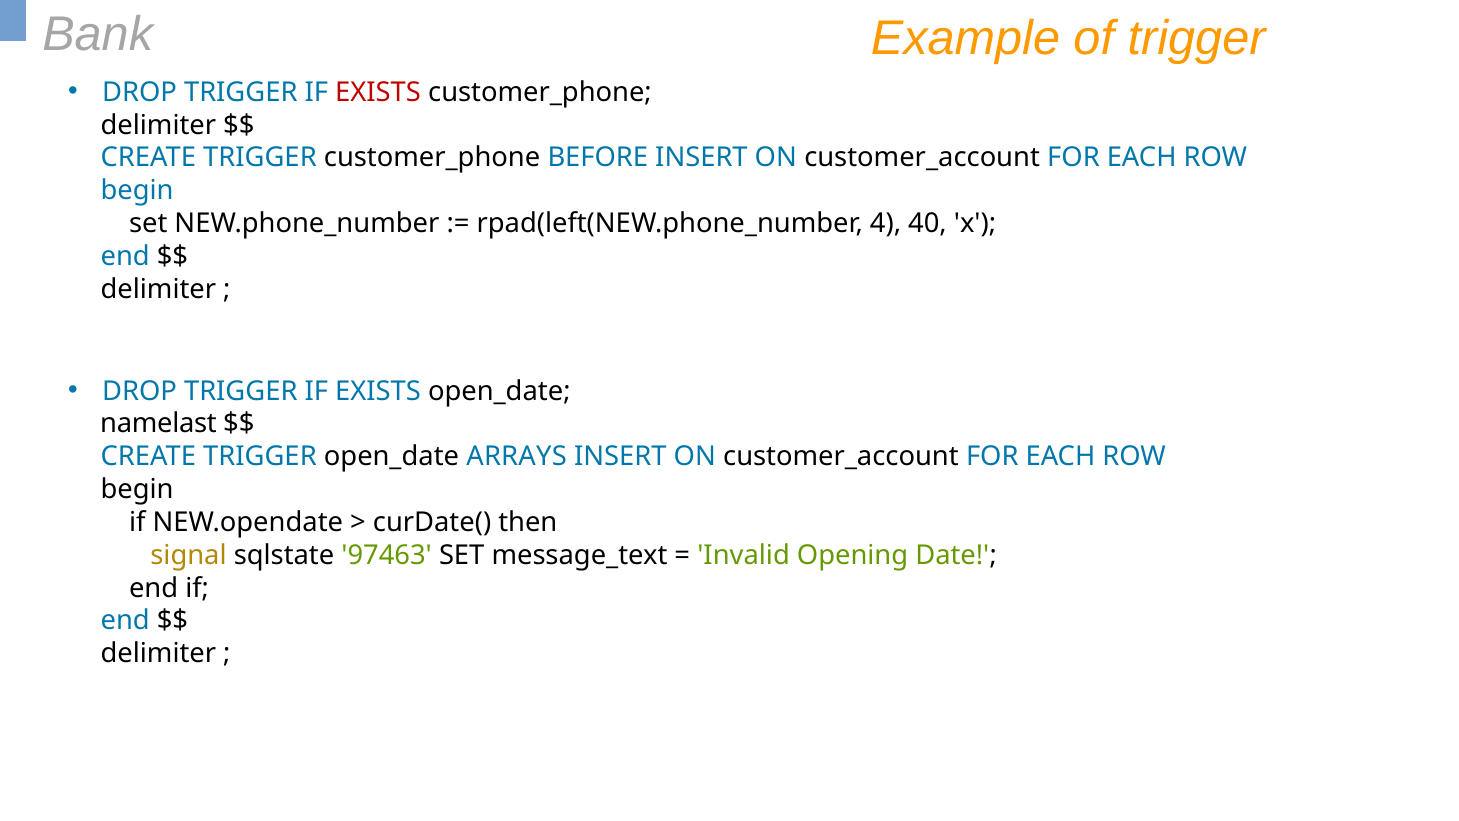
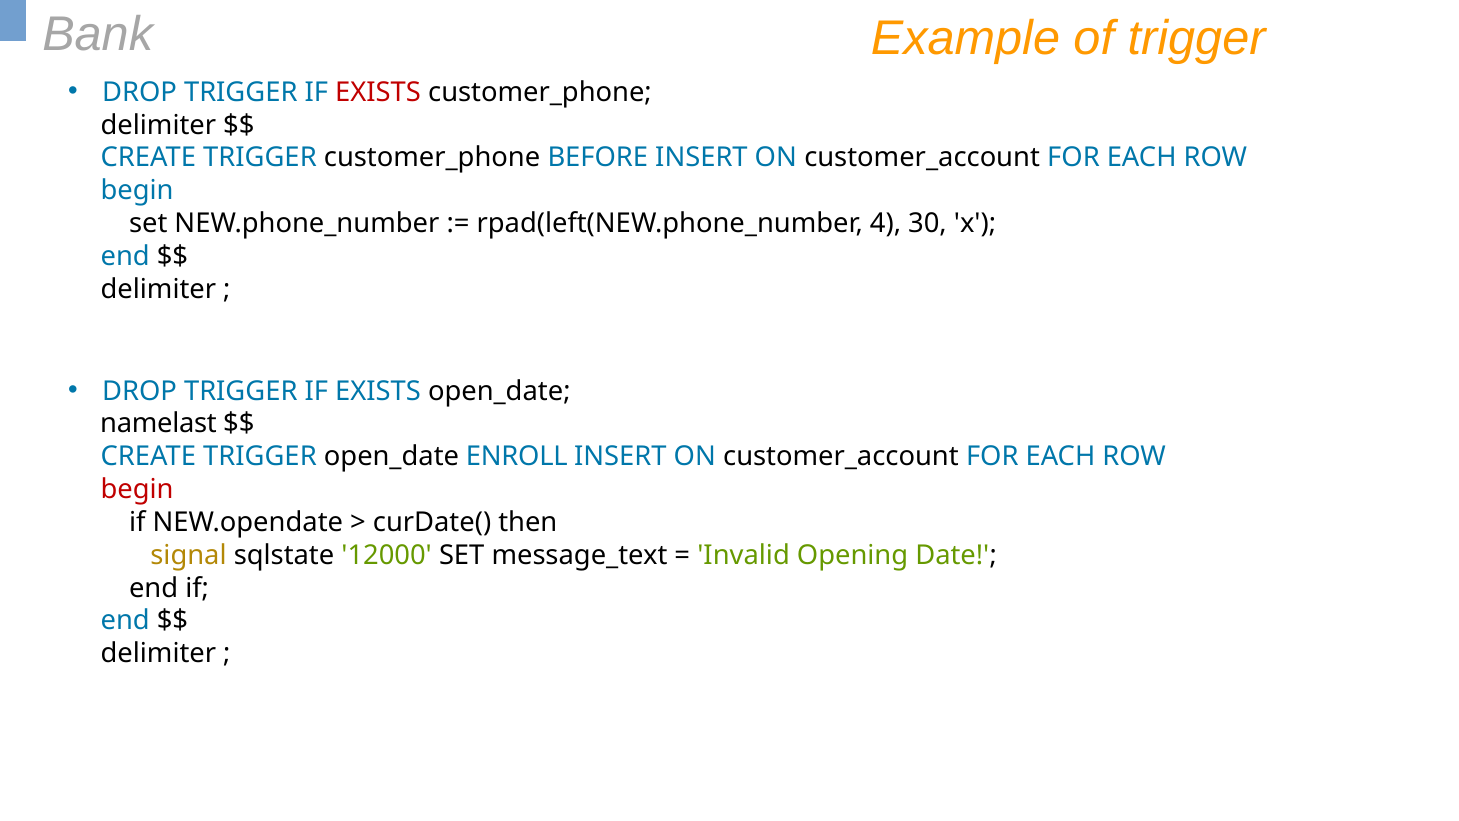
40: 40 -> 30 (927, 223)
ARRAYS: ARRAYS -> ENROLL (517, 457)
begin colour: black -> red (137, 489)
97463: 97463 -> 12000 (387, 555)
